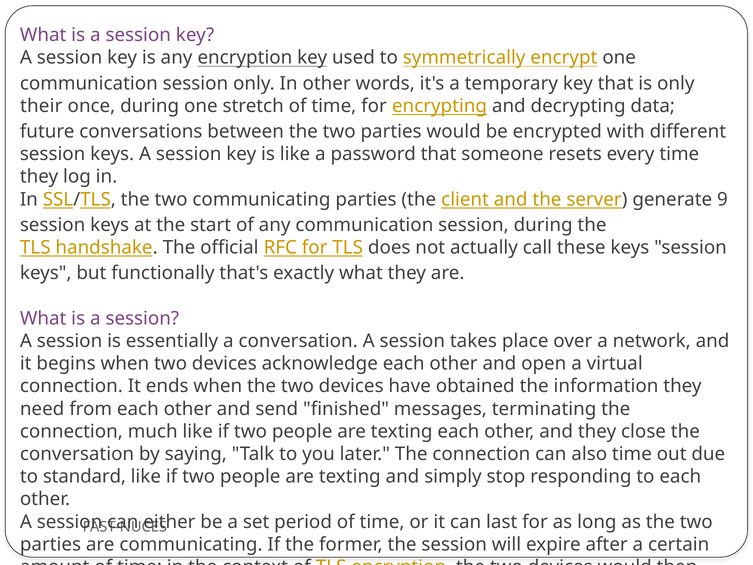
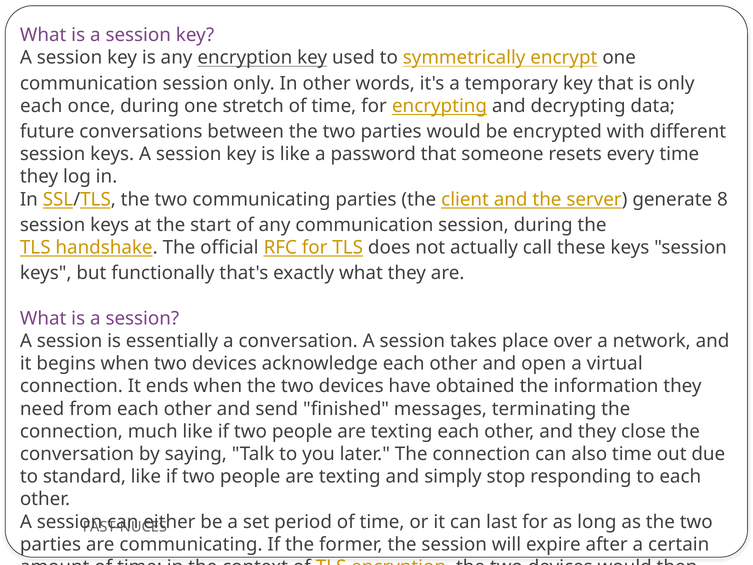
their: their -> each (41, 106)
9: 9 -> 8 (722, 199)
